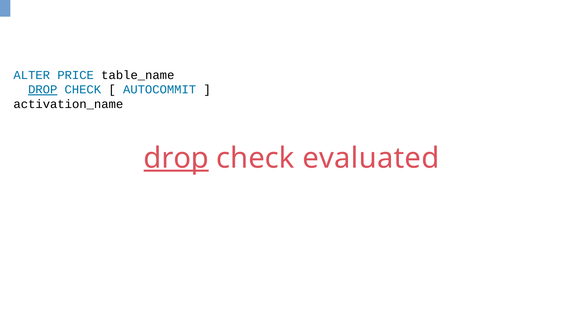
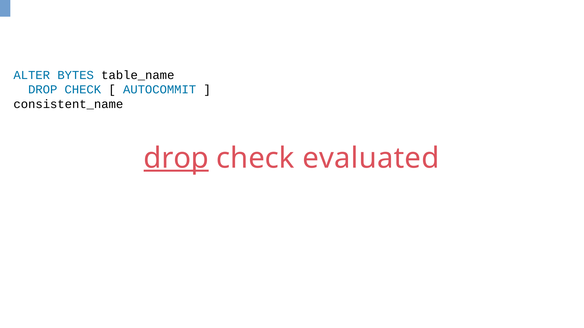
PRICE: PRICE -> BYTES (76, 75)
DROP underline: present -> none (43, 90)
activation_name: activation_name -> consistent_name (68, 104)
